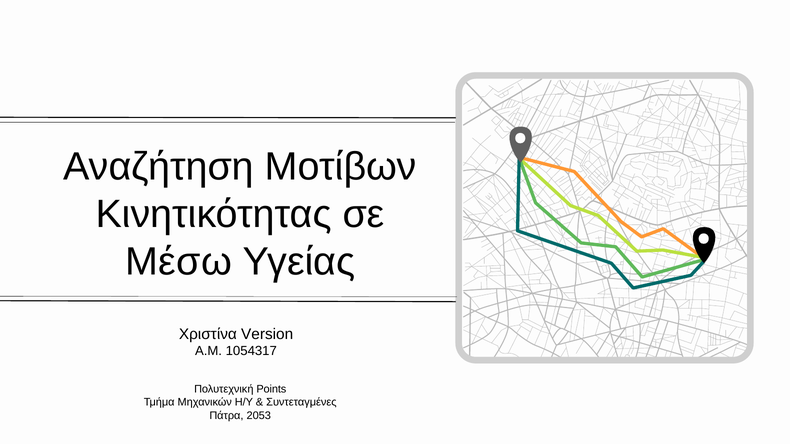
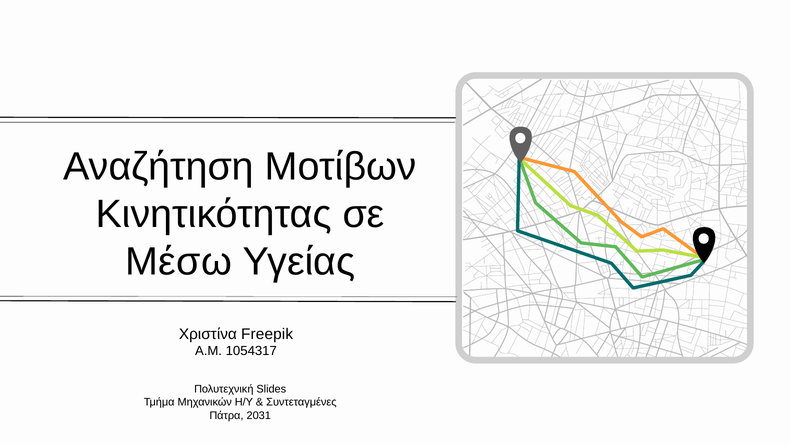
Version: Version -> Freepik (267, 334)
Points: Points -> Slides (271, 389)
2053: 2053 -> 2031 (259, 416)
